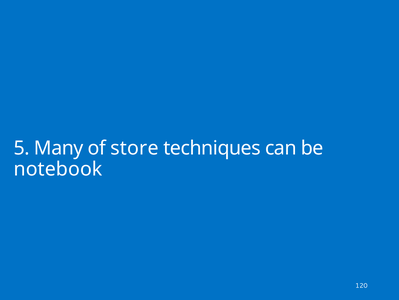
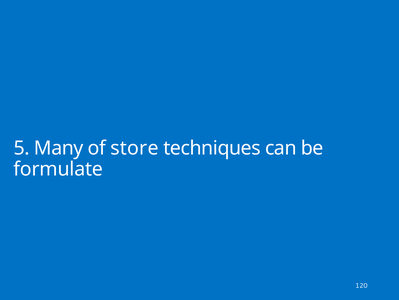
notebook: notebook -> formulate (58, 169)
